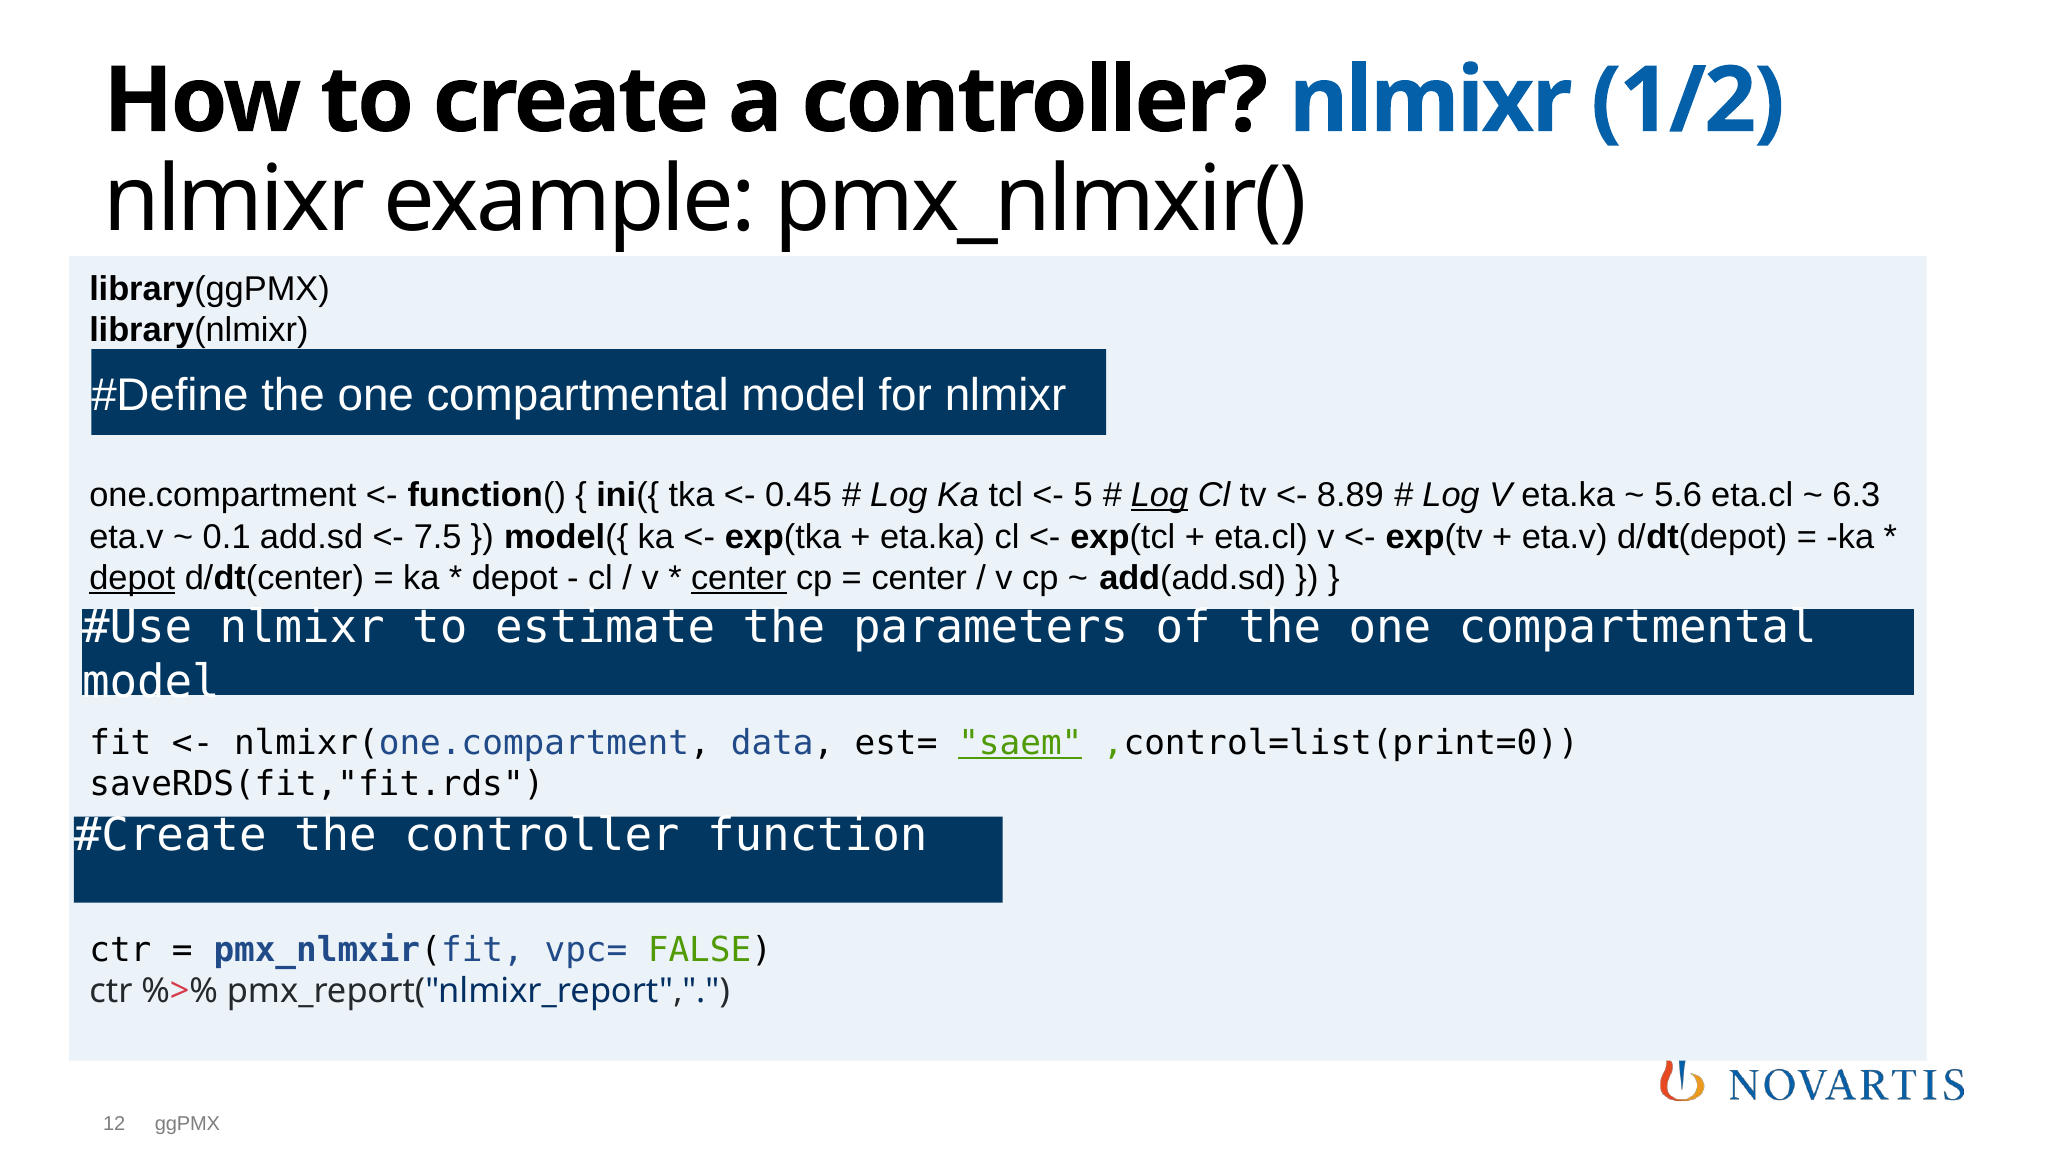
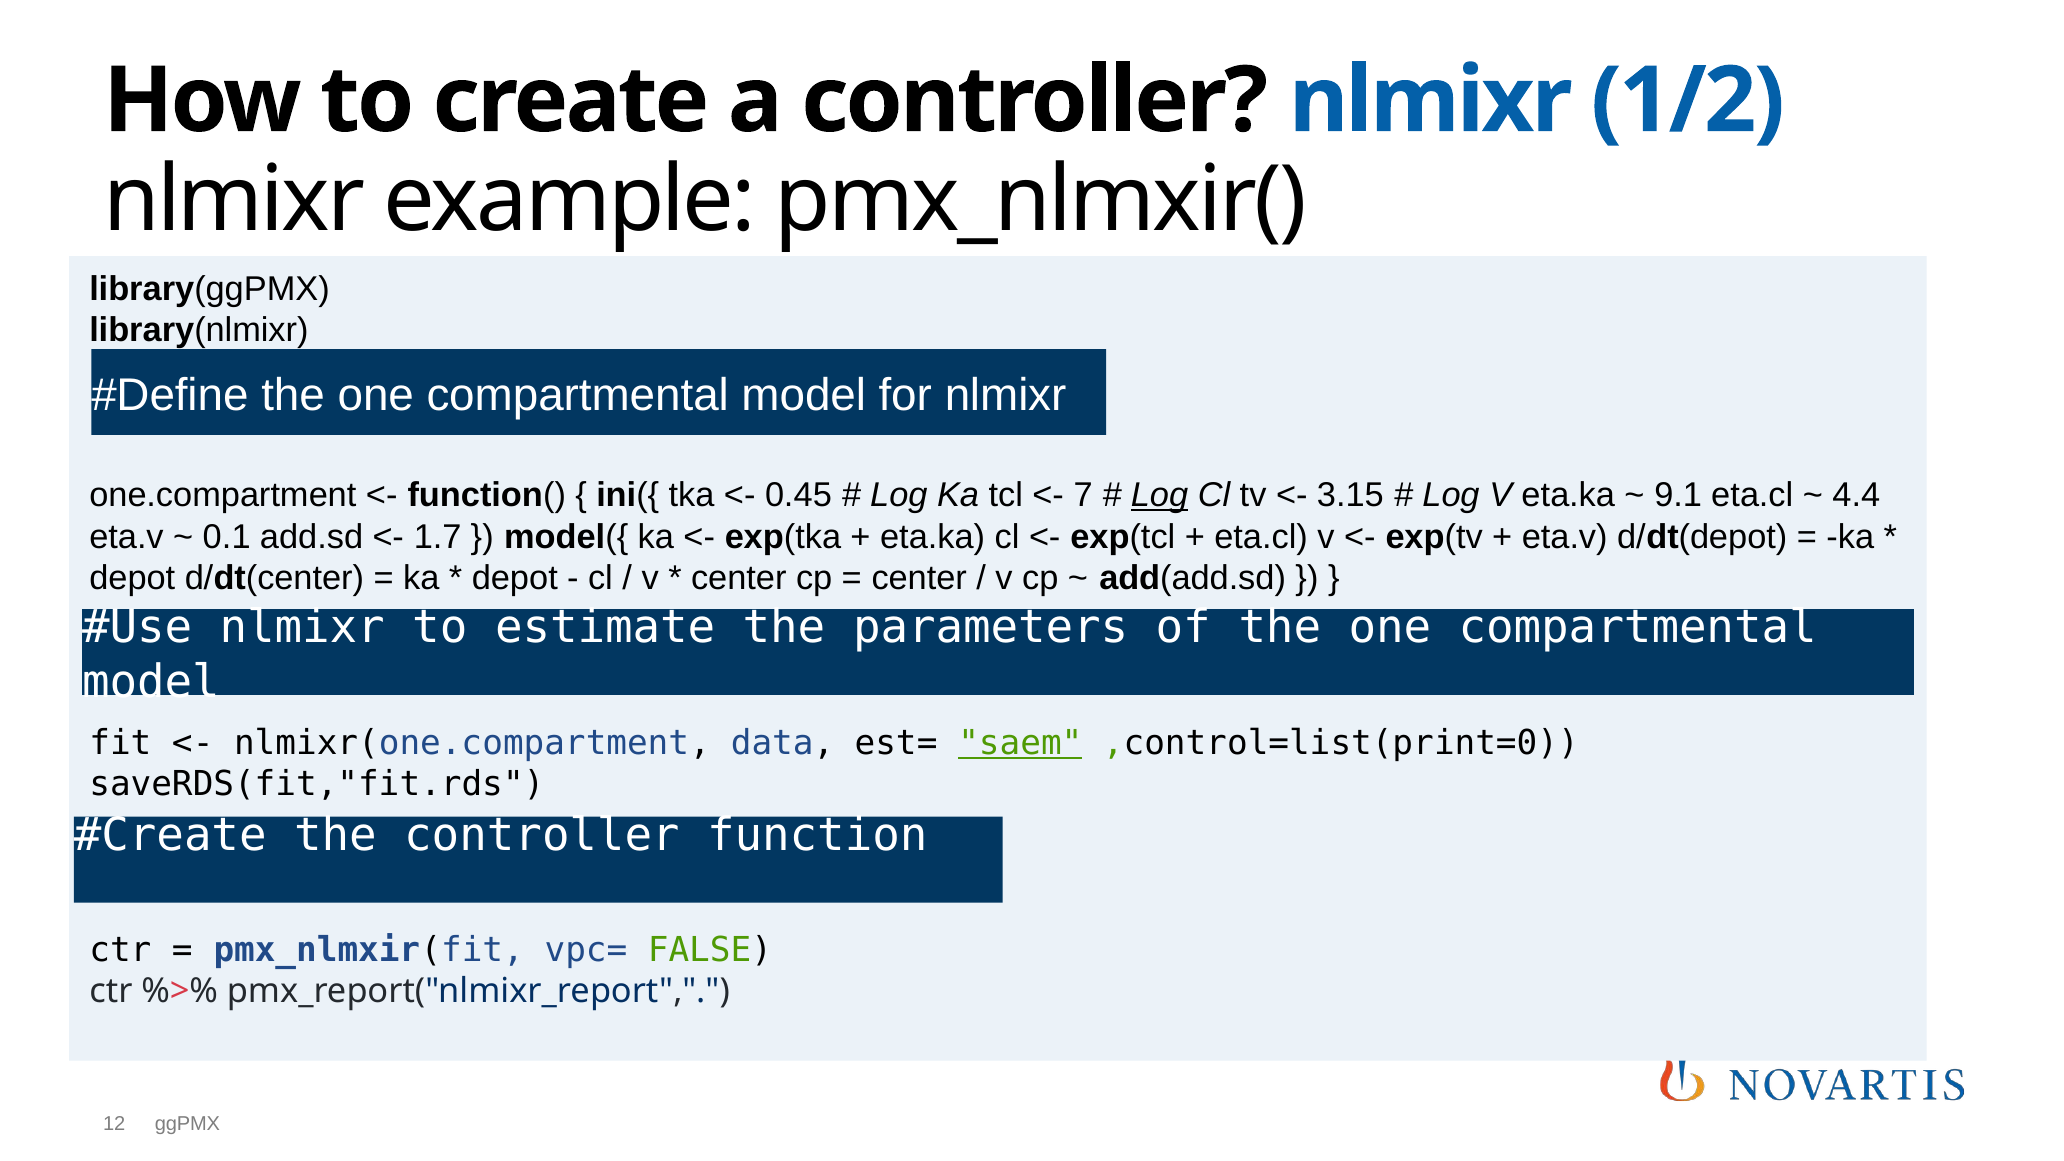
5: 5 -> 7 (1083, 496)
8.89: 8.89 -> 3.15 (1350, 496)
5.6: 5.6 -> 9.1 (1678, 496)
6.3: 6.3 -> 4.4 (1856, 496)
7.5: 7.5 -> 1.7 (438, 537)
depot underline: present -> none (132, 578)
center underline: present -> none (739, 578)
